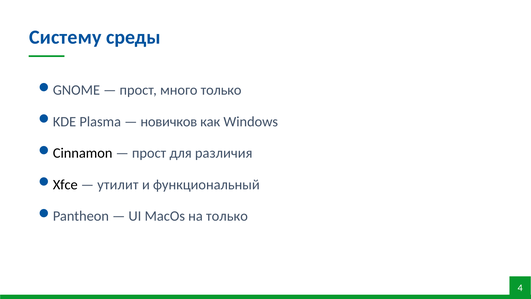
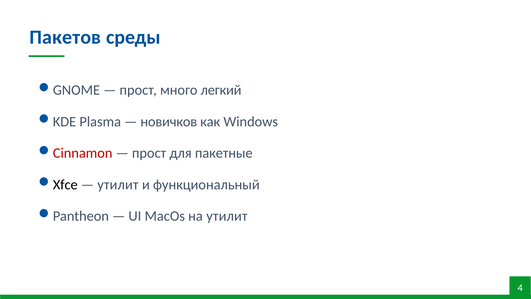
Систему: Систему -> Пакетов (65, 37)
много только: только -> легкий (221, 90)
Cinnamon colour: black -> red (83, 153)
различия: различия -> пакетные (224, 153)
на только: только -> утилит (227, 216)
